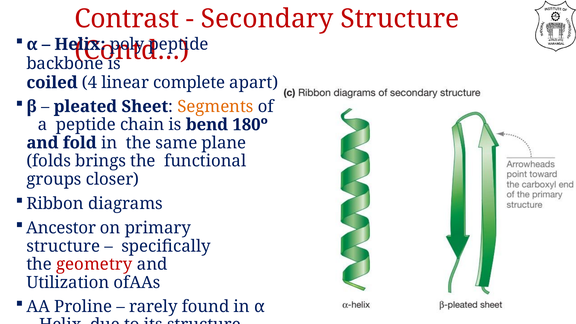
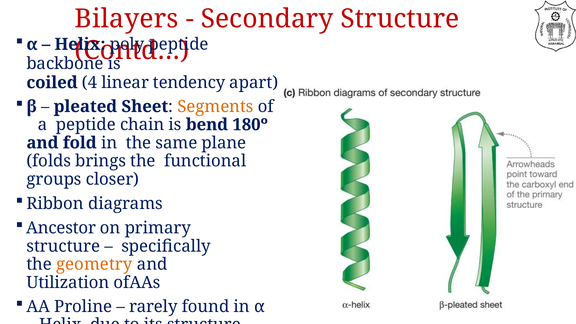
Contrast: Contrast -> Bilayers (127, 19)
complete: complete -> tendency (189, 83)
geometry colour: red -> orange (94, 264)
